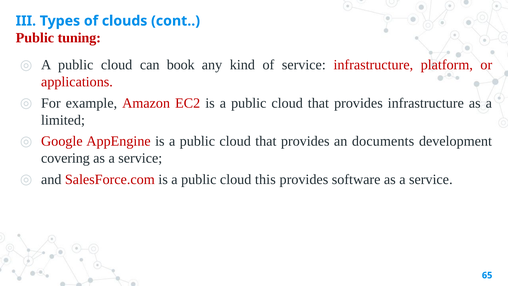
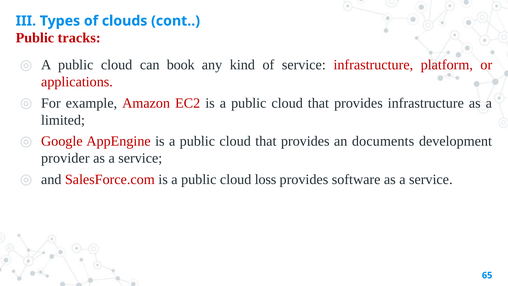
tuning: tuning -> tracks (79, 38)
covering: covering -> provider (65, 158)
this: this -> loss (266, 179)
